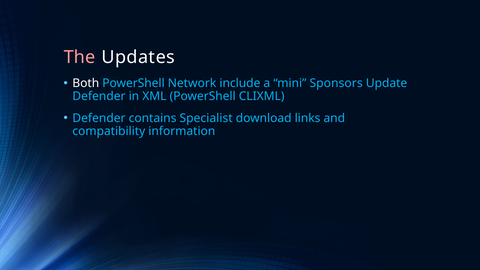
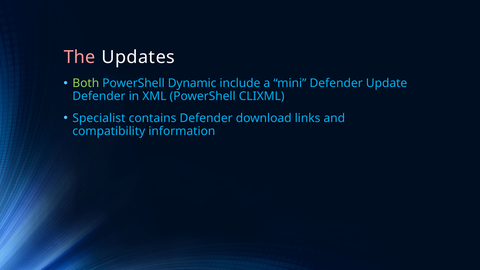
Both colour: white -> light green (86, 83)
Network: Network -> Dynamic (192, 83)
mini Sponsors: Sponsors -> Defender (336, 83)
Defender: Defender -> Specialist (99, 118)
contains Specialist: Specialist -> Defender (206, 118)
